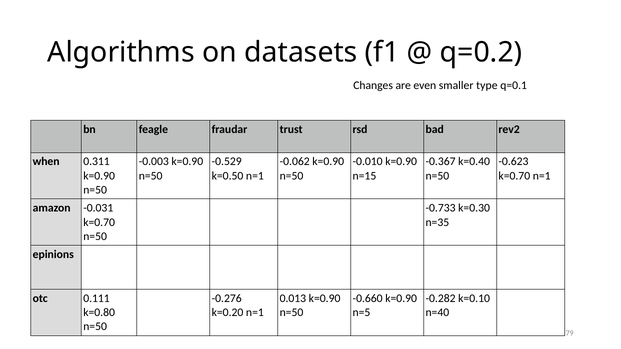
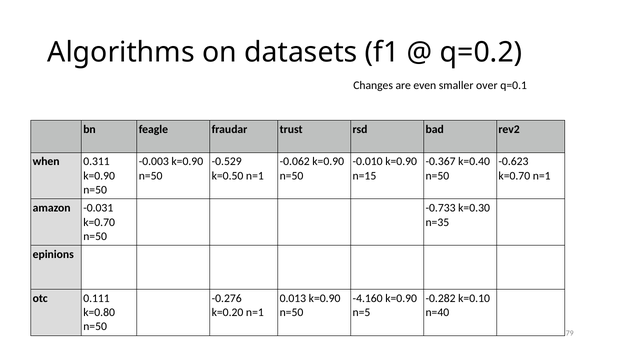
type: type -> over (487, 85)
-0.660: -0.660 -> -4.160 (368, 298)
